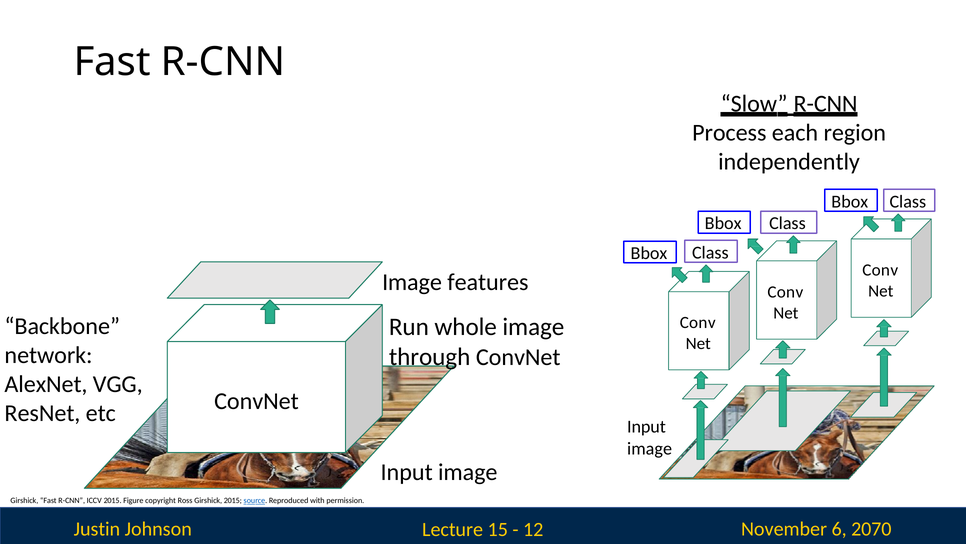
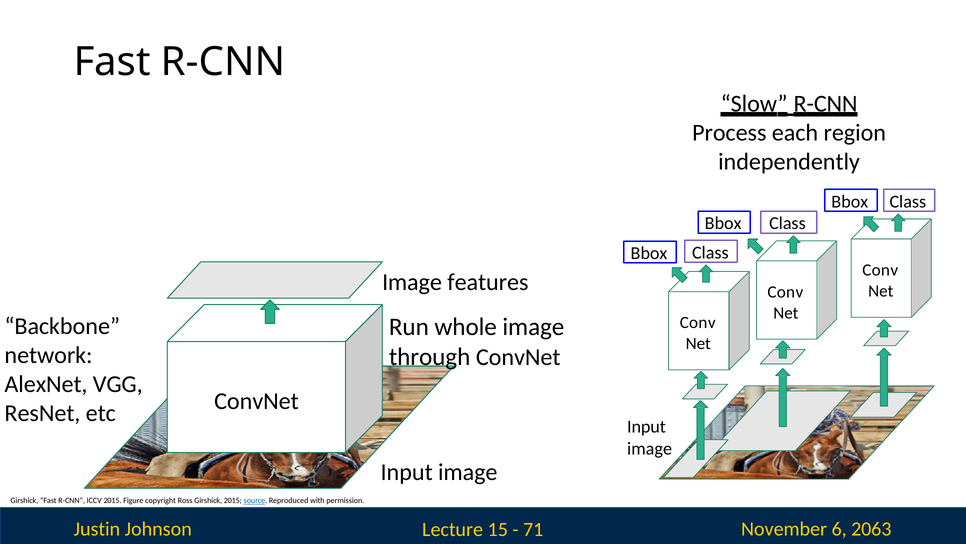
12: 12 -> 71 (533, 529)
2070: 2070 -> 2063 (871, 529)
